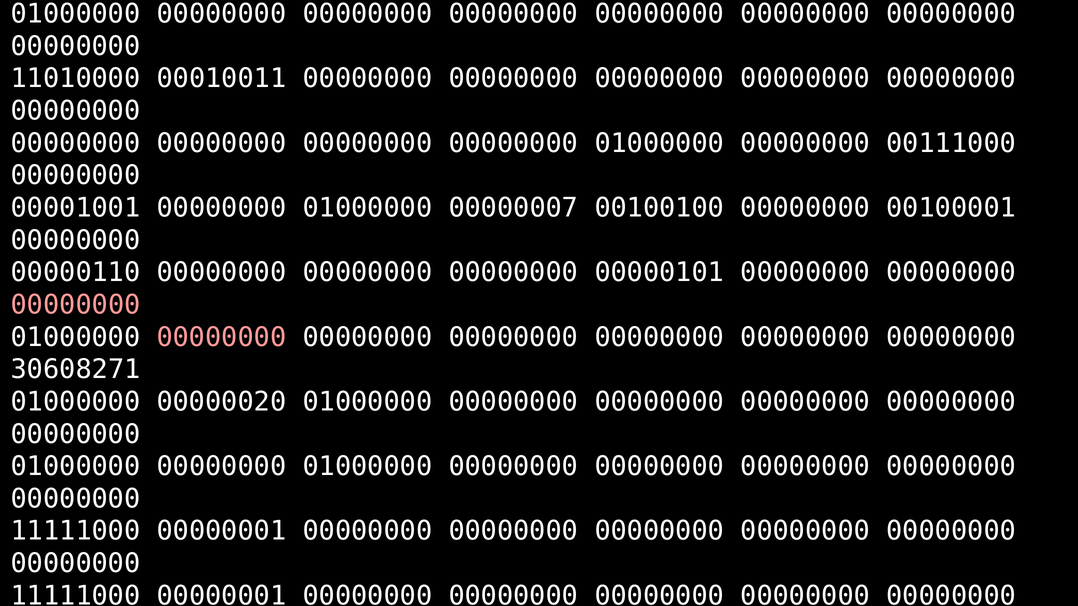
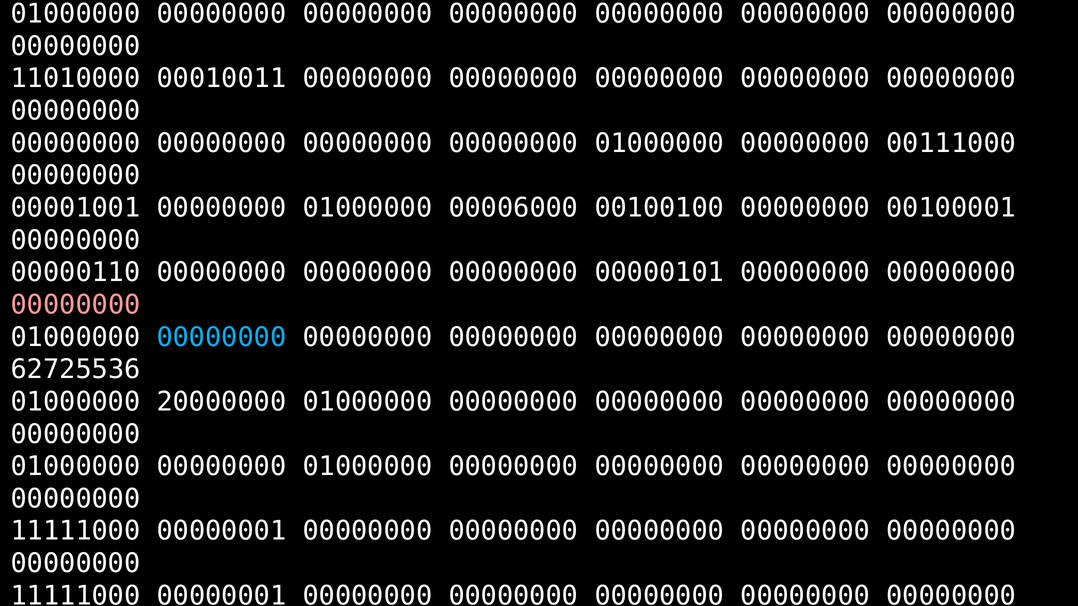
00000007: 00000007 -> 00006000 (513, 208)
00000000 colour: pink -> light blue (221, 337)
30608271: 30608271 -> 62725536 (76, 370)
00000020: 00000020 -> 20000000 (221, 402)
